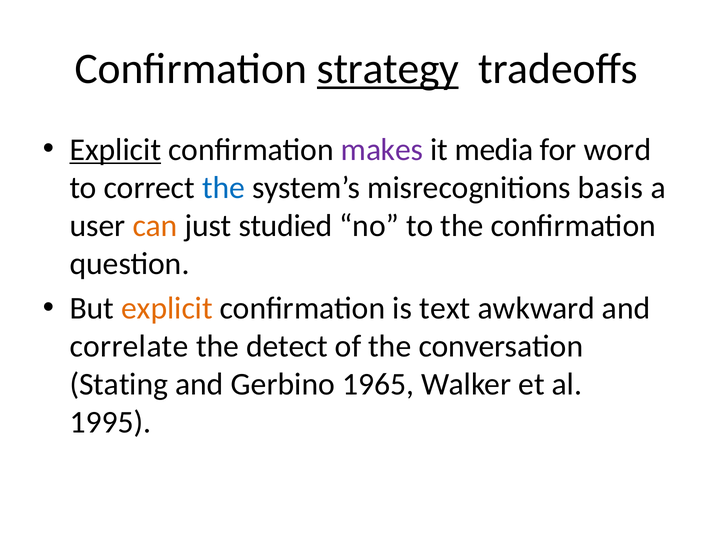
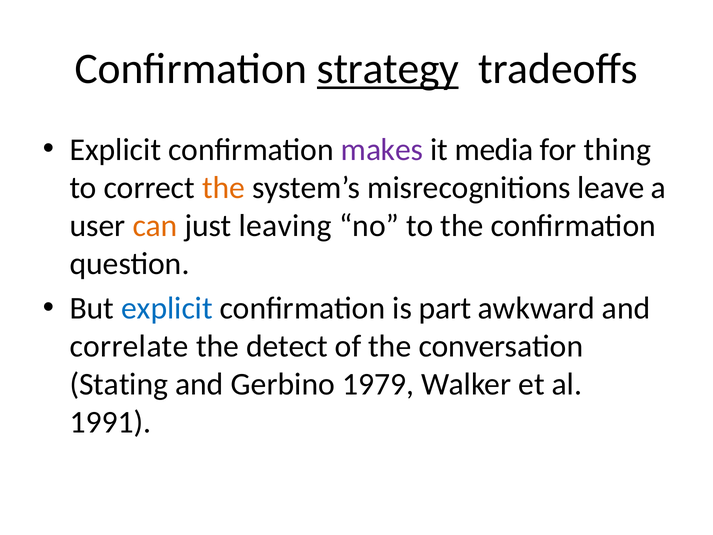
Explicit underline: present -> none (115, 150)
word: word -> thing (617, 150)
the colour: blue -> orange (224, 188)
basis: basis -> leave (611, 188)
studied: studied -> leaving (285, 226)
explicit colour: orange -> blue (167, 308)
text: text -> part (445, 308)
1965: 1965 -> 1979 (378, 384)
1995: 1995 -> 1991 (110, 422)
